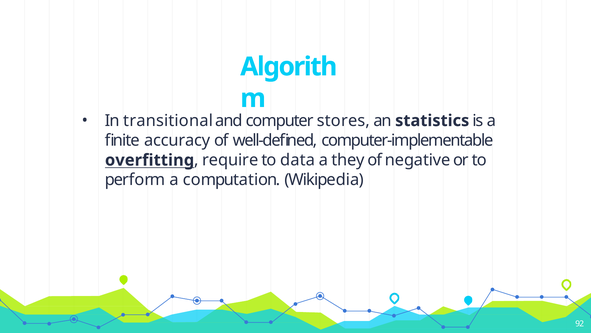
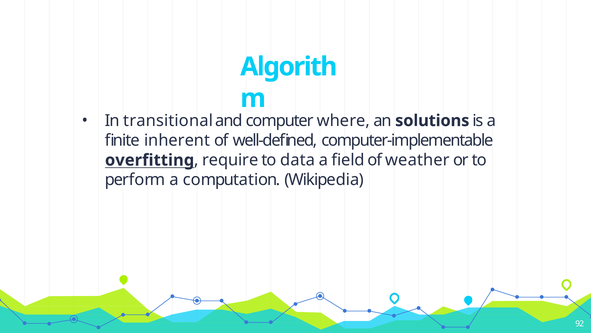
stores: stores -> where (343, 120)
statistics: statistics -> solutions (432, 120)
accuracy: accuracy -> inherent (177, 140)
they: they -> field (348, 160)
negative: negative -> weather (417, 160)
